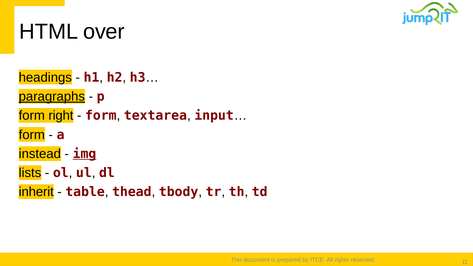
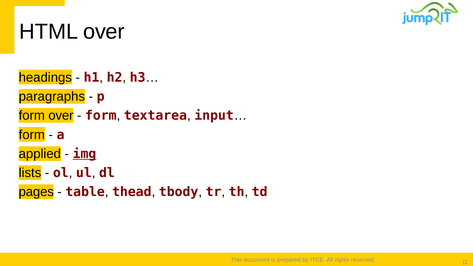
paragraphs underline: present -> none (52, 97)
form right: right -> over (61, 116)
instead: instead -> applied (40, 154)
inherit: inherit -> pages (36, 192)
